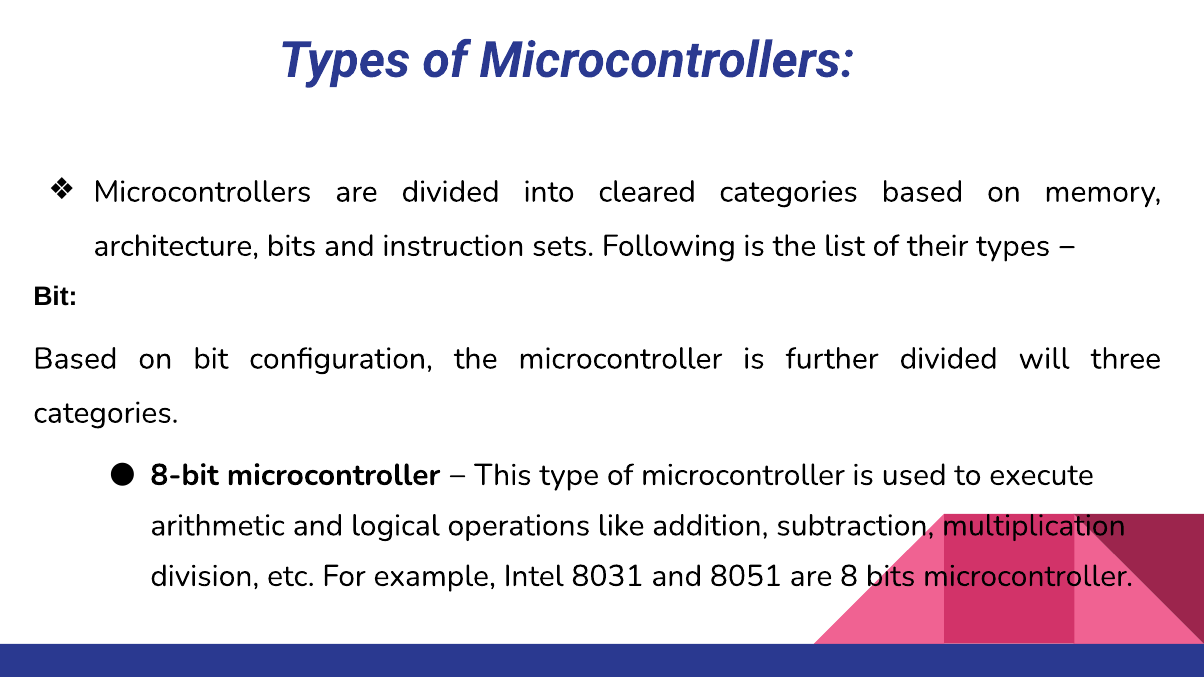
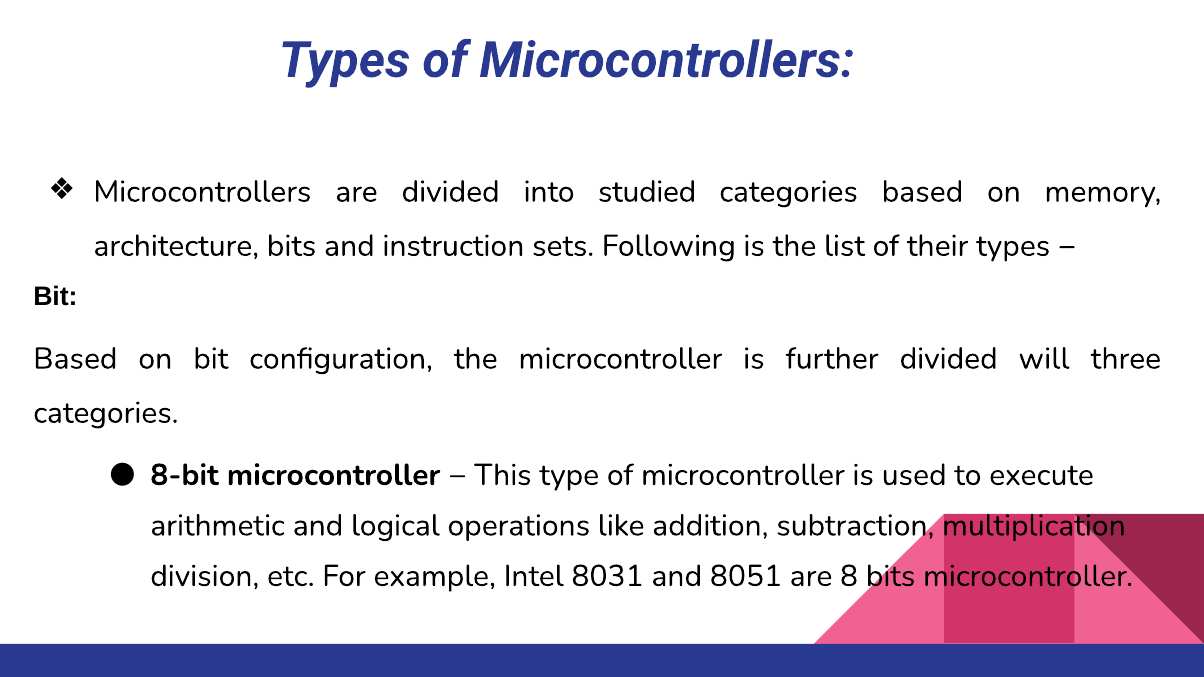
cleared: cleared -> studied (647, 192)
